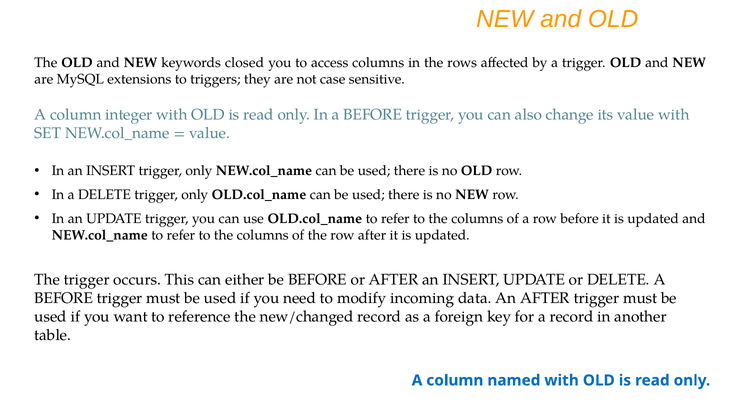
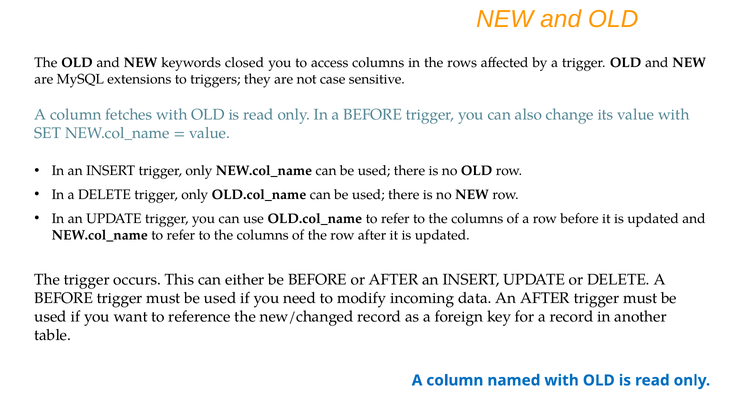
integer: integer -> fetches (129, 115)
